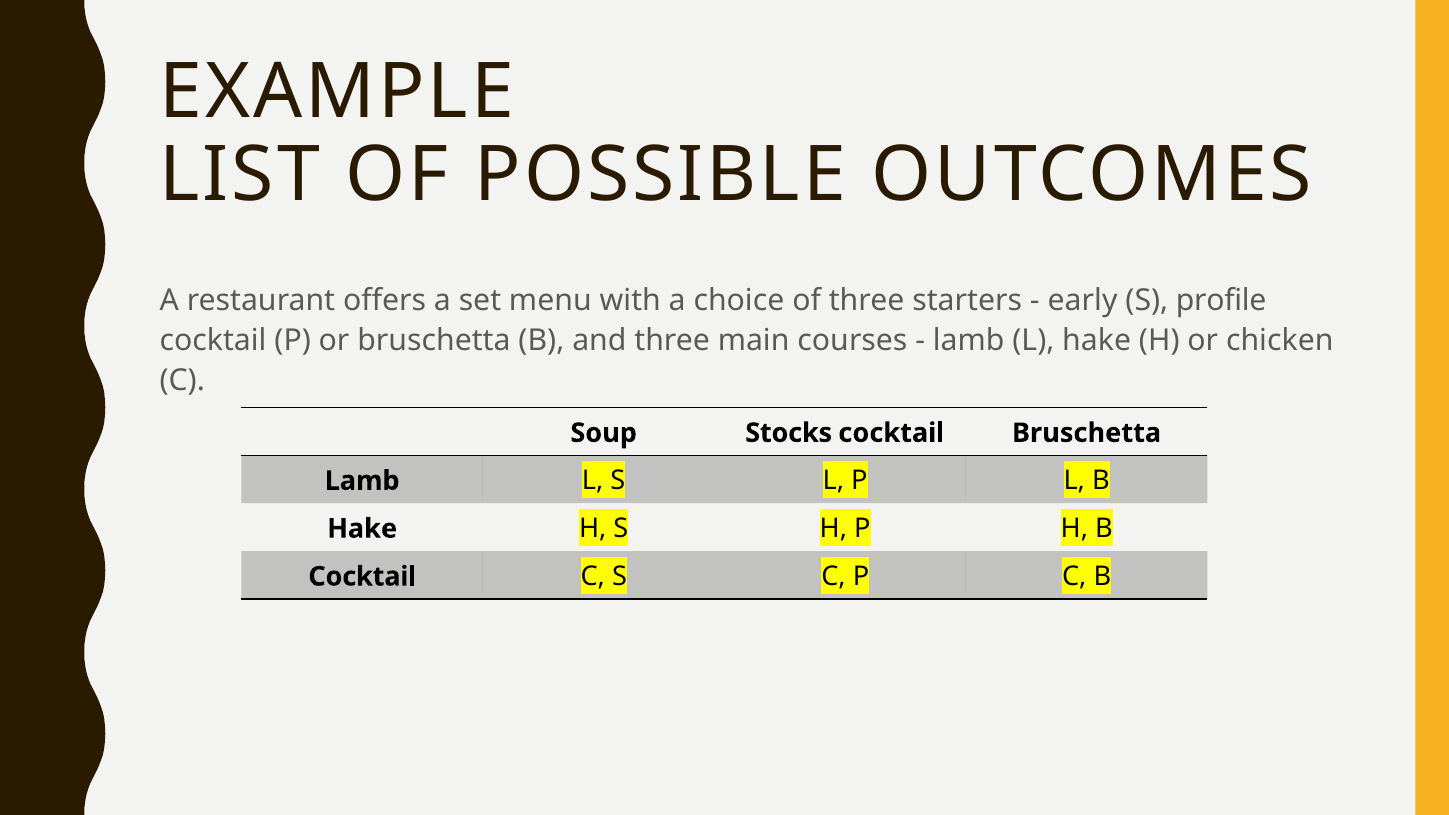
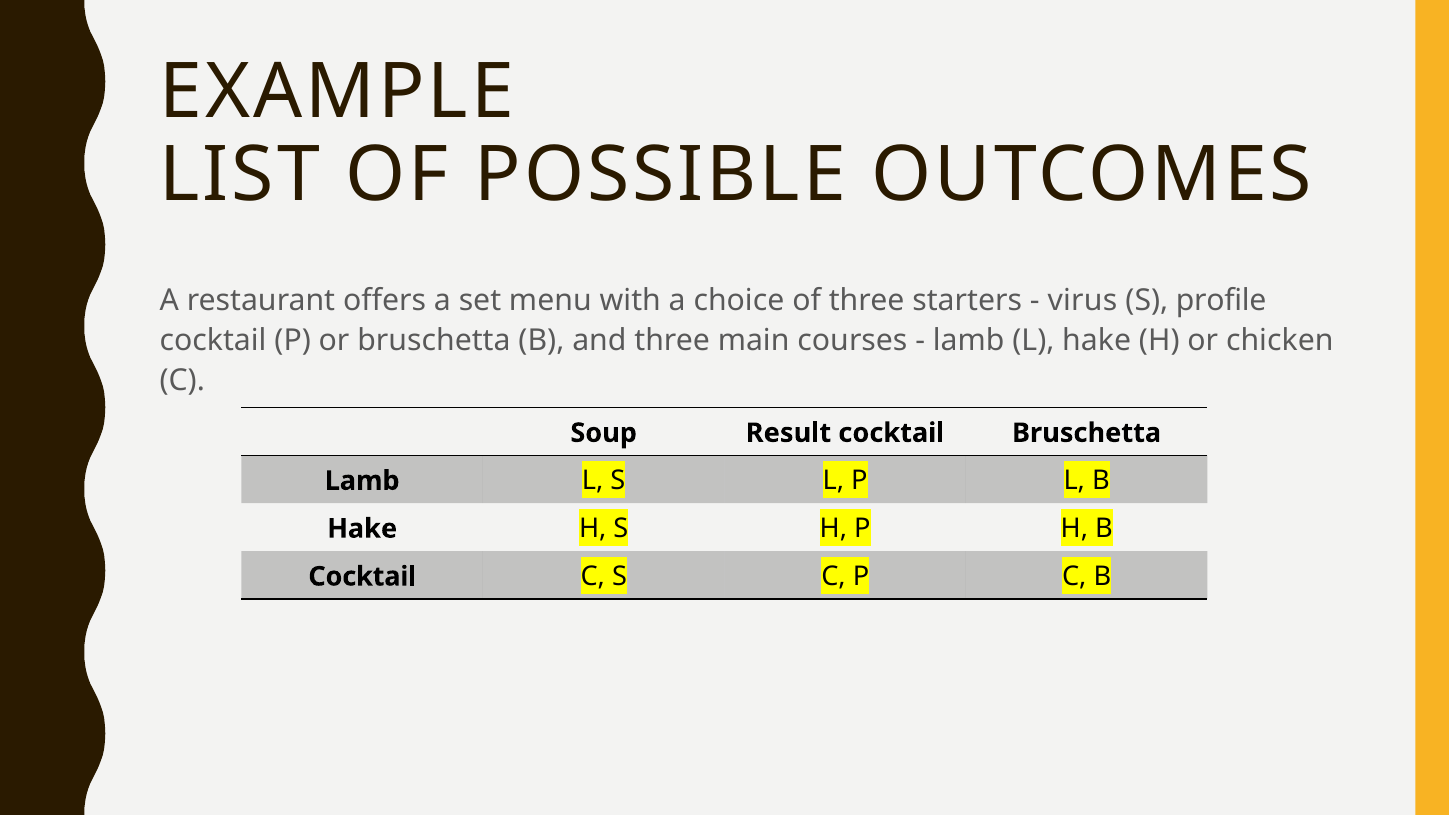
early: early -> virus (1082, 301)
Stocks: Stocks -> Result (789, 433)
